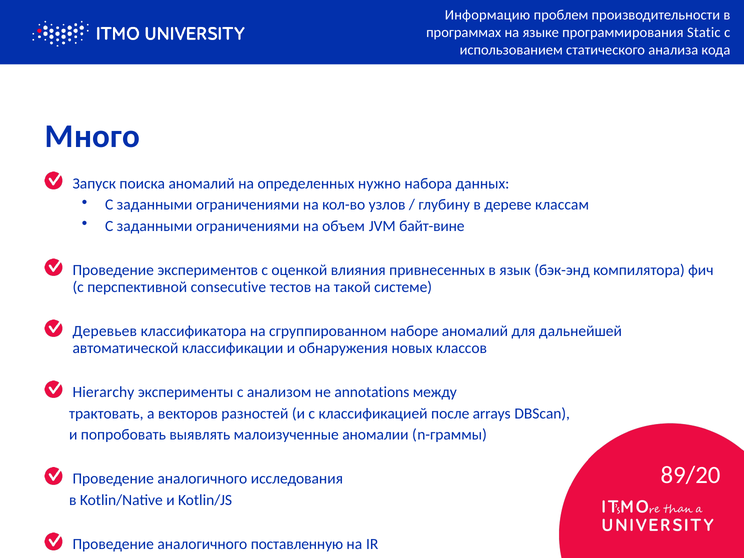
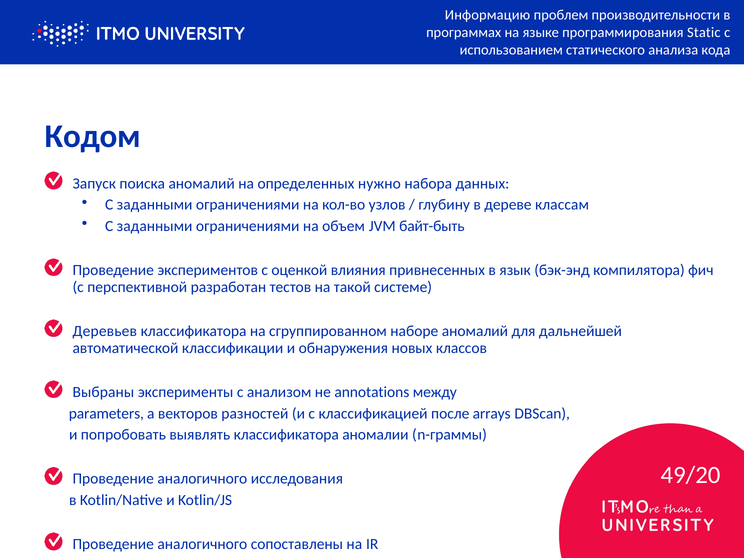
Много: Много -> Кодом (93, 137)
байт-вине: байт-вине -> байт-быть (432, 226)
consecutive: consecutive -> разработан (228, 287)
Hierarchy: Hierarchy -> Выбраны (103, 392)
трактовать: трактовать -> parameters (106, 413)
выявлять малоизученные: малоизученные -> классификатора (286, 435)
89/20: 89/20 -> 49/20 (691, 475)
поставленную: поставленную -> сопоставлены (297, 544)
